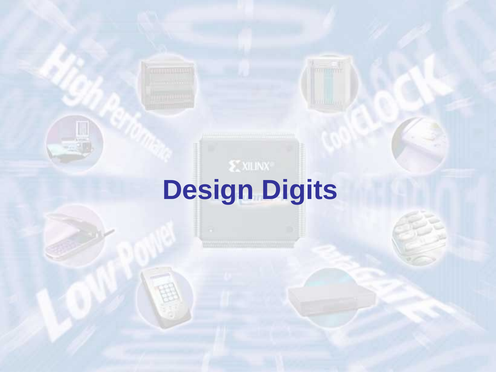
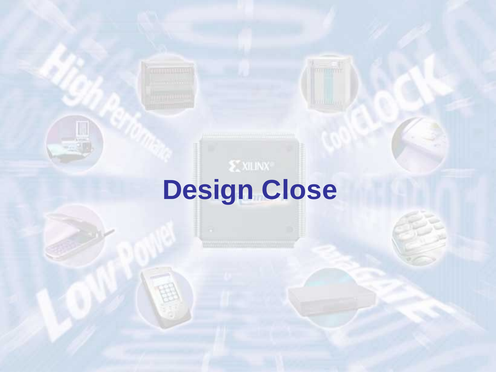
Digits: Digits -> Close (300, 190)
